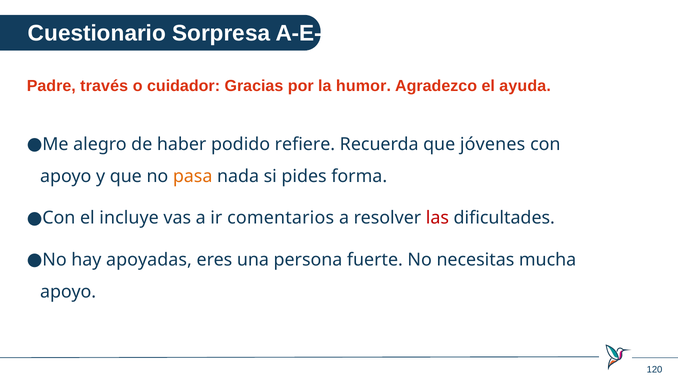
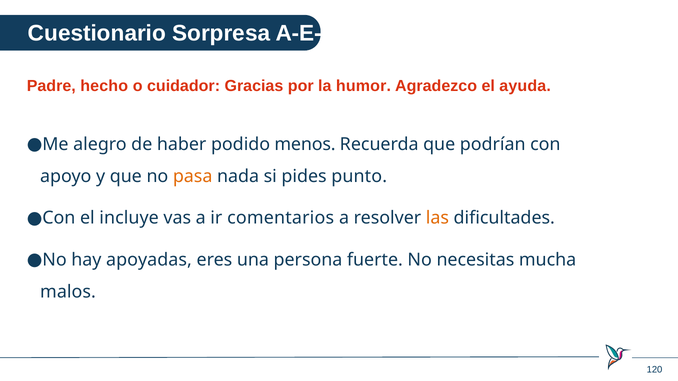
través: través -> hecho (104, 86)
refiere: refiere -> menos (305, 144)
jóvenes: jóvenes -> podrían (493, 144)
forma: forma -> punto (359, 177)
las colour: red -> orange (437, 218)
apoyo: apoyo -> malos (68, 292)
